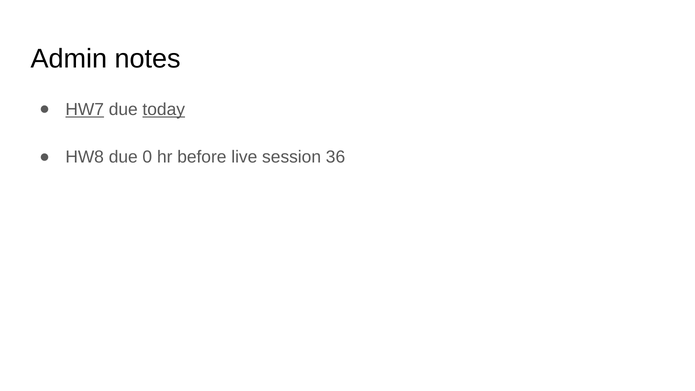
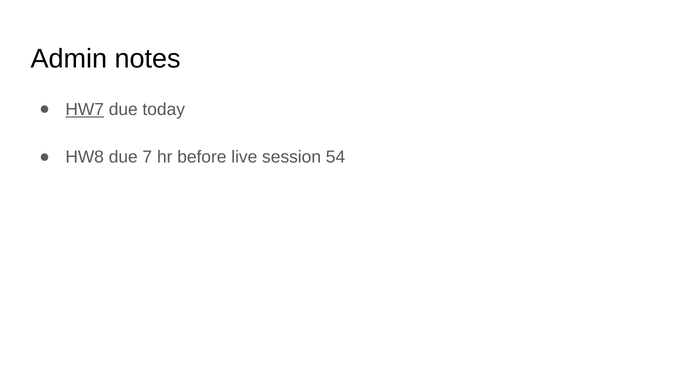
today underline: present -> none (164, 109)
0: 0 -> 7 (147, 157)
36: 36 -> 54 (336, 157)
